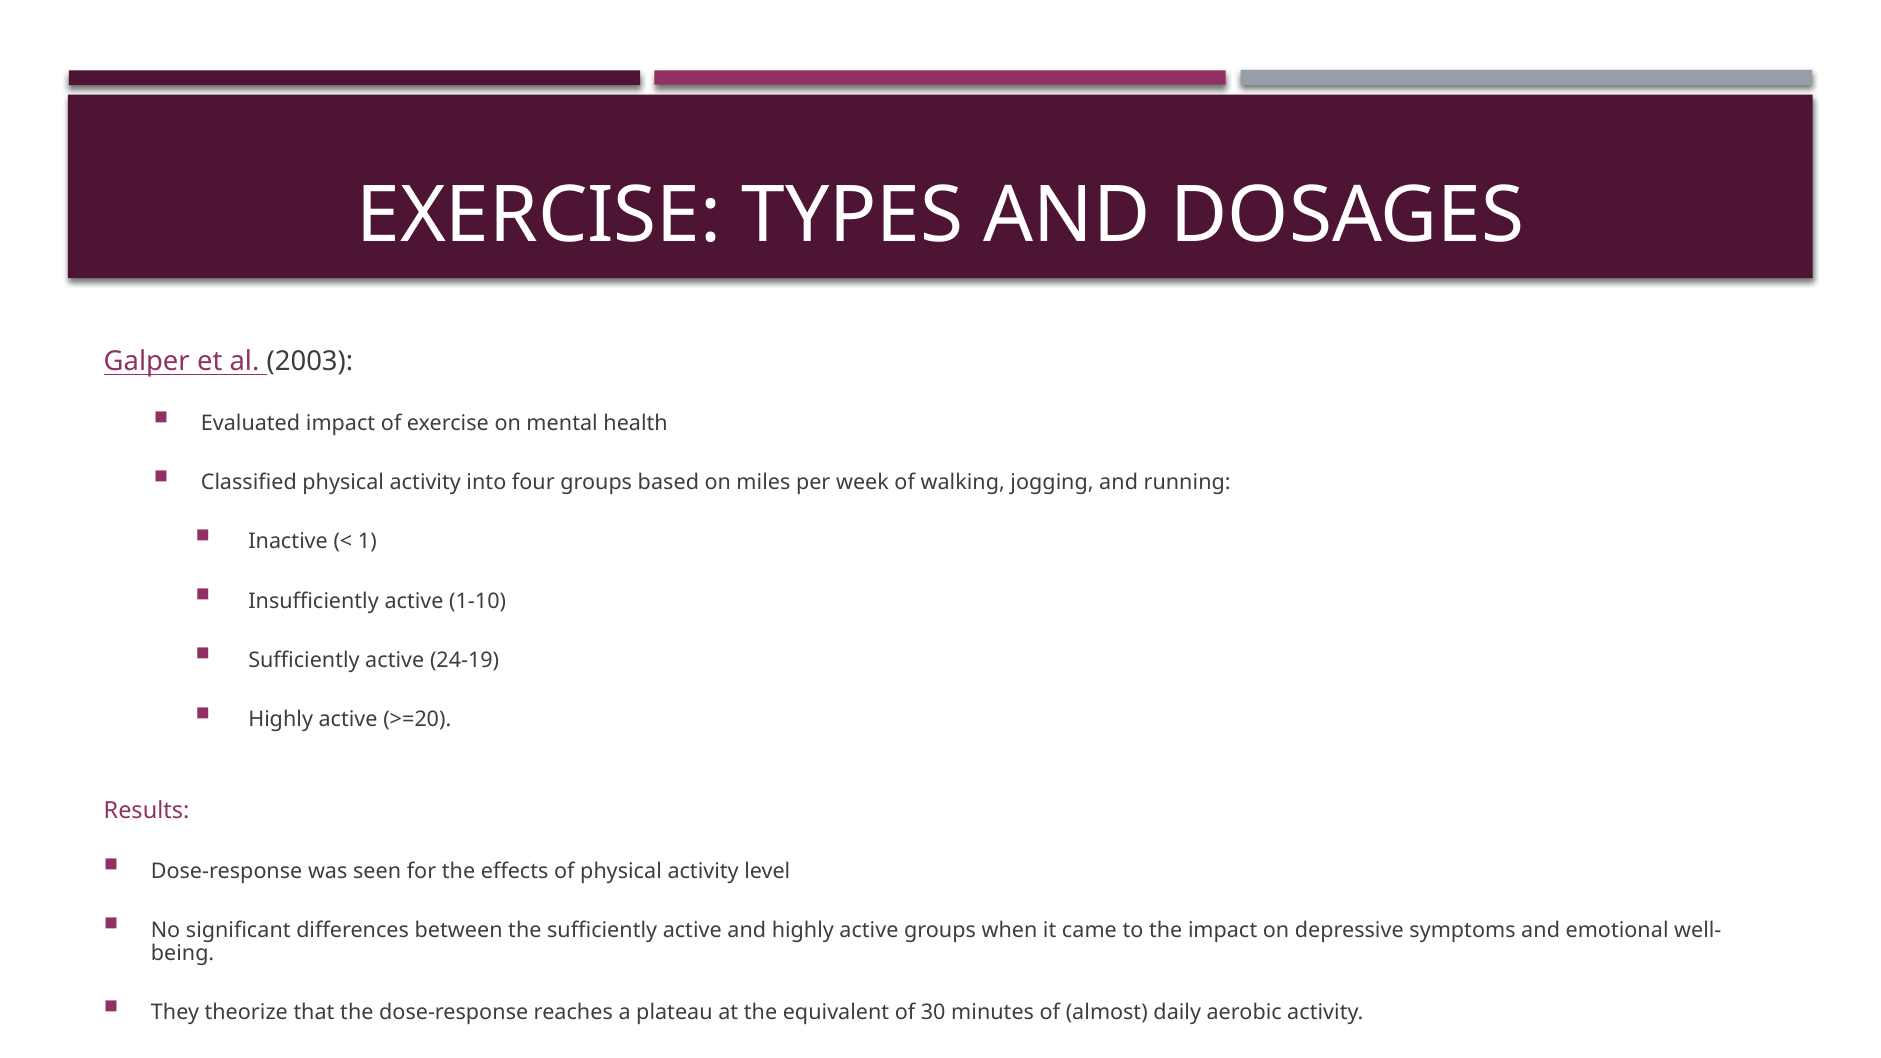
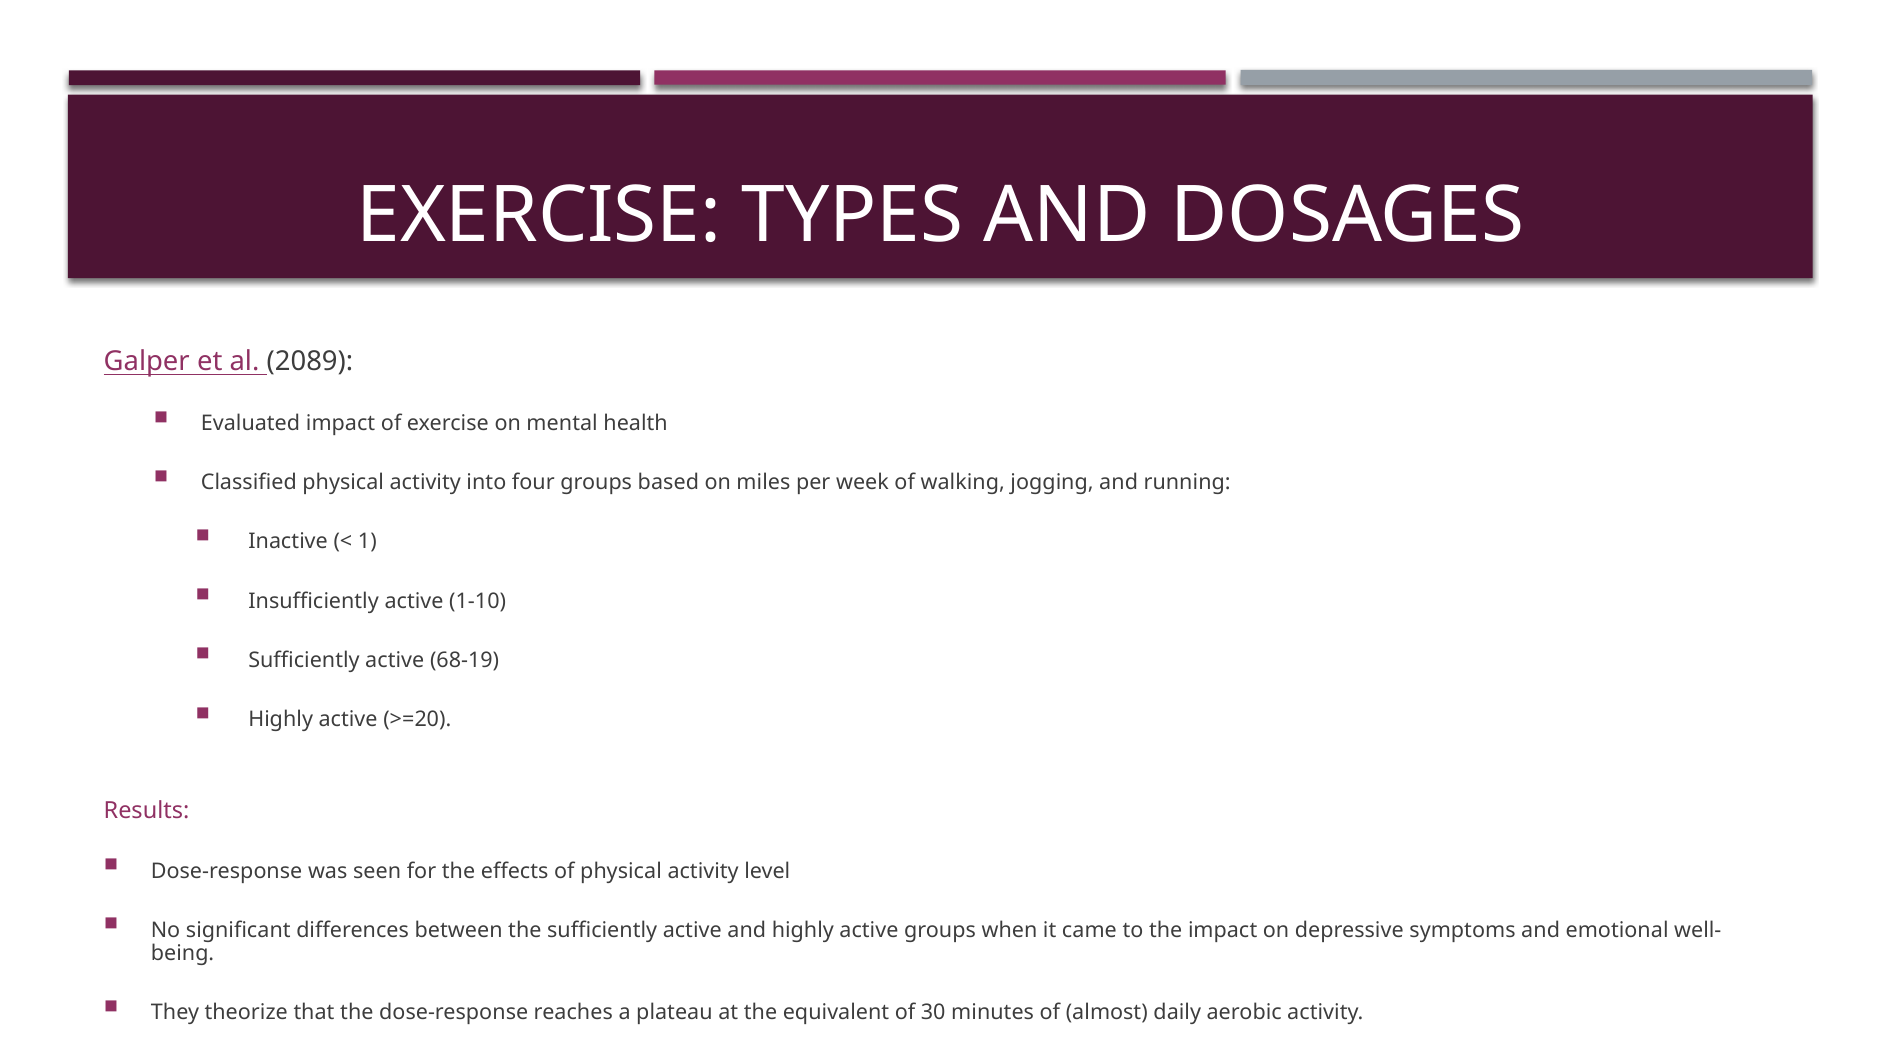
2003: 2003 -> 2089 (310, 362)
24-19: 24-19 -> 68-19 (465, 660)
